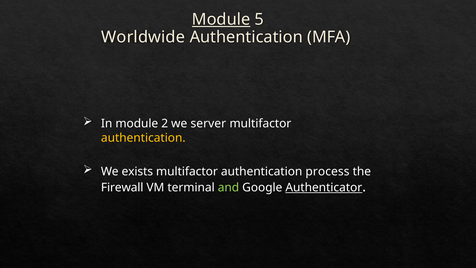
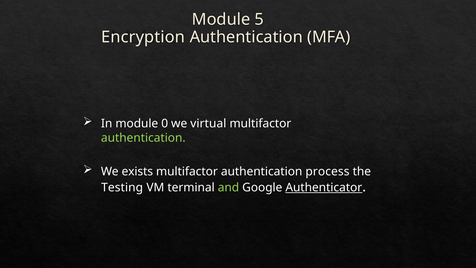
Module underline: present -> none (221, 19)
Worldwide: Worldwide -> Encryption (143, 37)
2: 2 -> 0 (165, 123)
server: server -> virtual (208, 123)
authentication colour: yellow -> light green (143, 138)
Firewall: Firewall -> Testing (122, 188)
